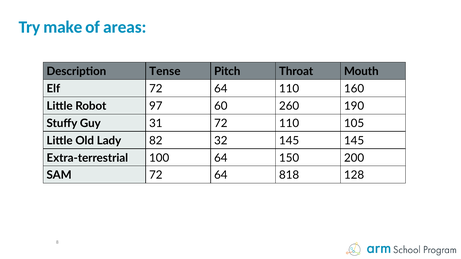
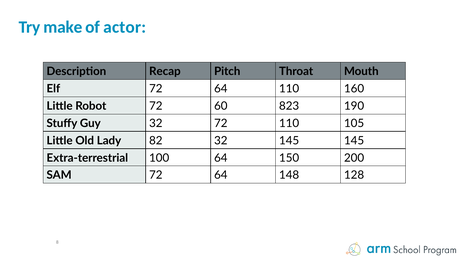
areas: areas -> actor (125, 27)
Tense: Tense -> Recap (165, 72)
Robot 97: 97 -> 72 (156, 106)
260: 260 -> 823 (289, 106)
Guy 31: 31 -> 32 (156, 123)
818: 818 -> 148 (289, 175)
